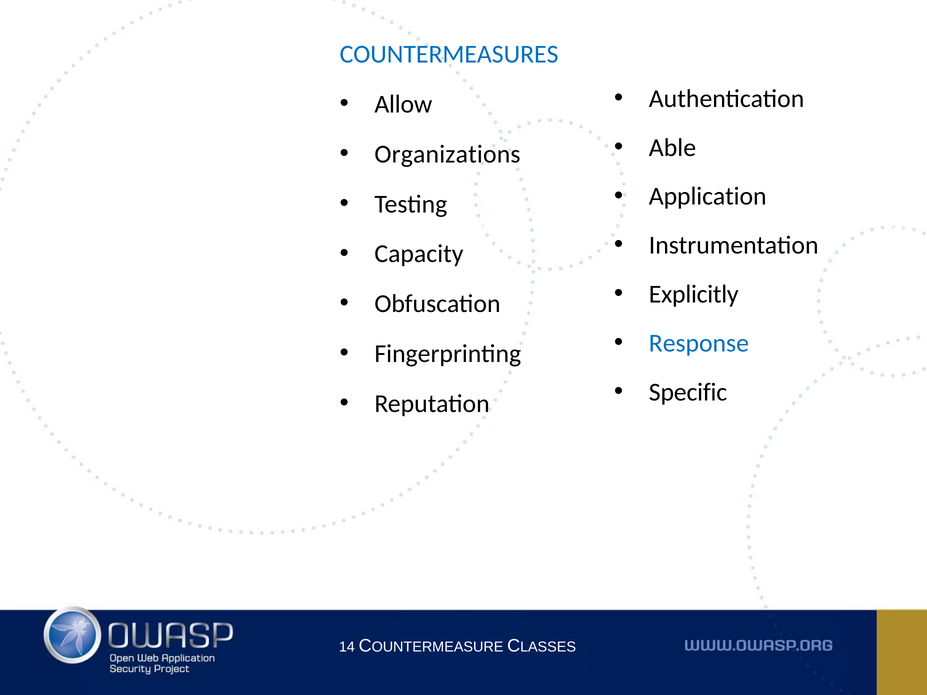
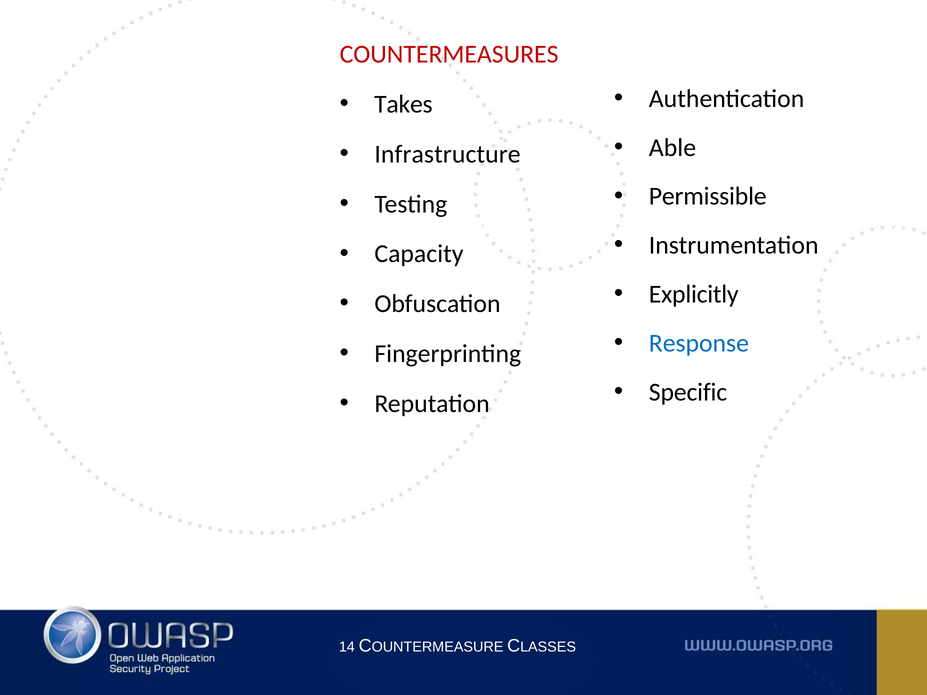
COUNTERMEASURES colour: blue -> red (449, 54)
Allow: Allow -> Takes (403, 104)
Organizations: Organizations -> Infrastructure (448, 154)
Application: Application -> Permissible (708, 197)
